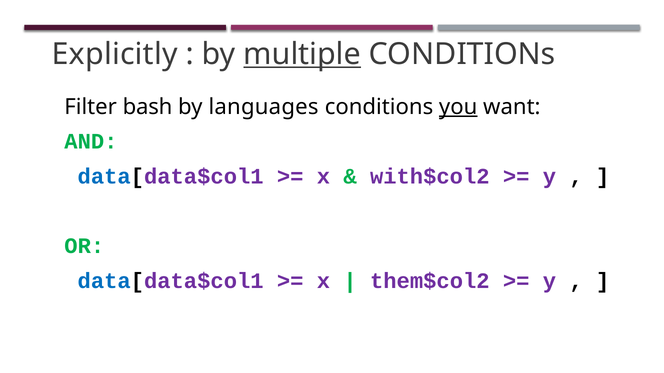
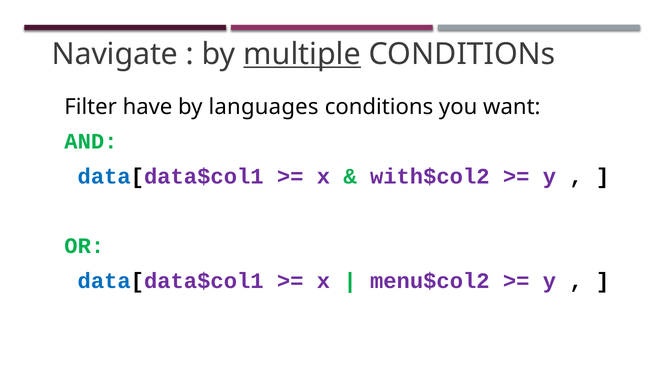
Explicitly: Explicitly -> Navigate (115, 54)
bash: bash -> have (147, 107)
you underline: present -> none (458, 107)
them$col2: them$col2 -> menu$col2 (430, 281)
